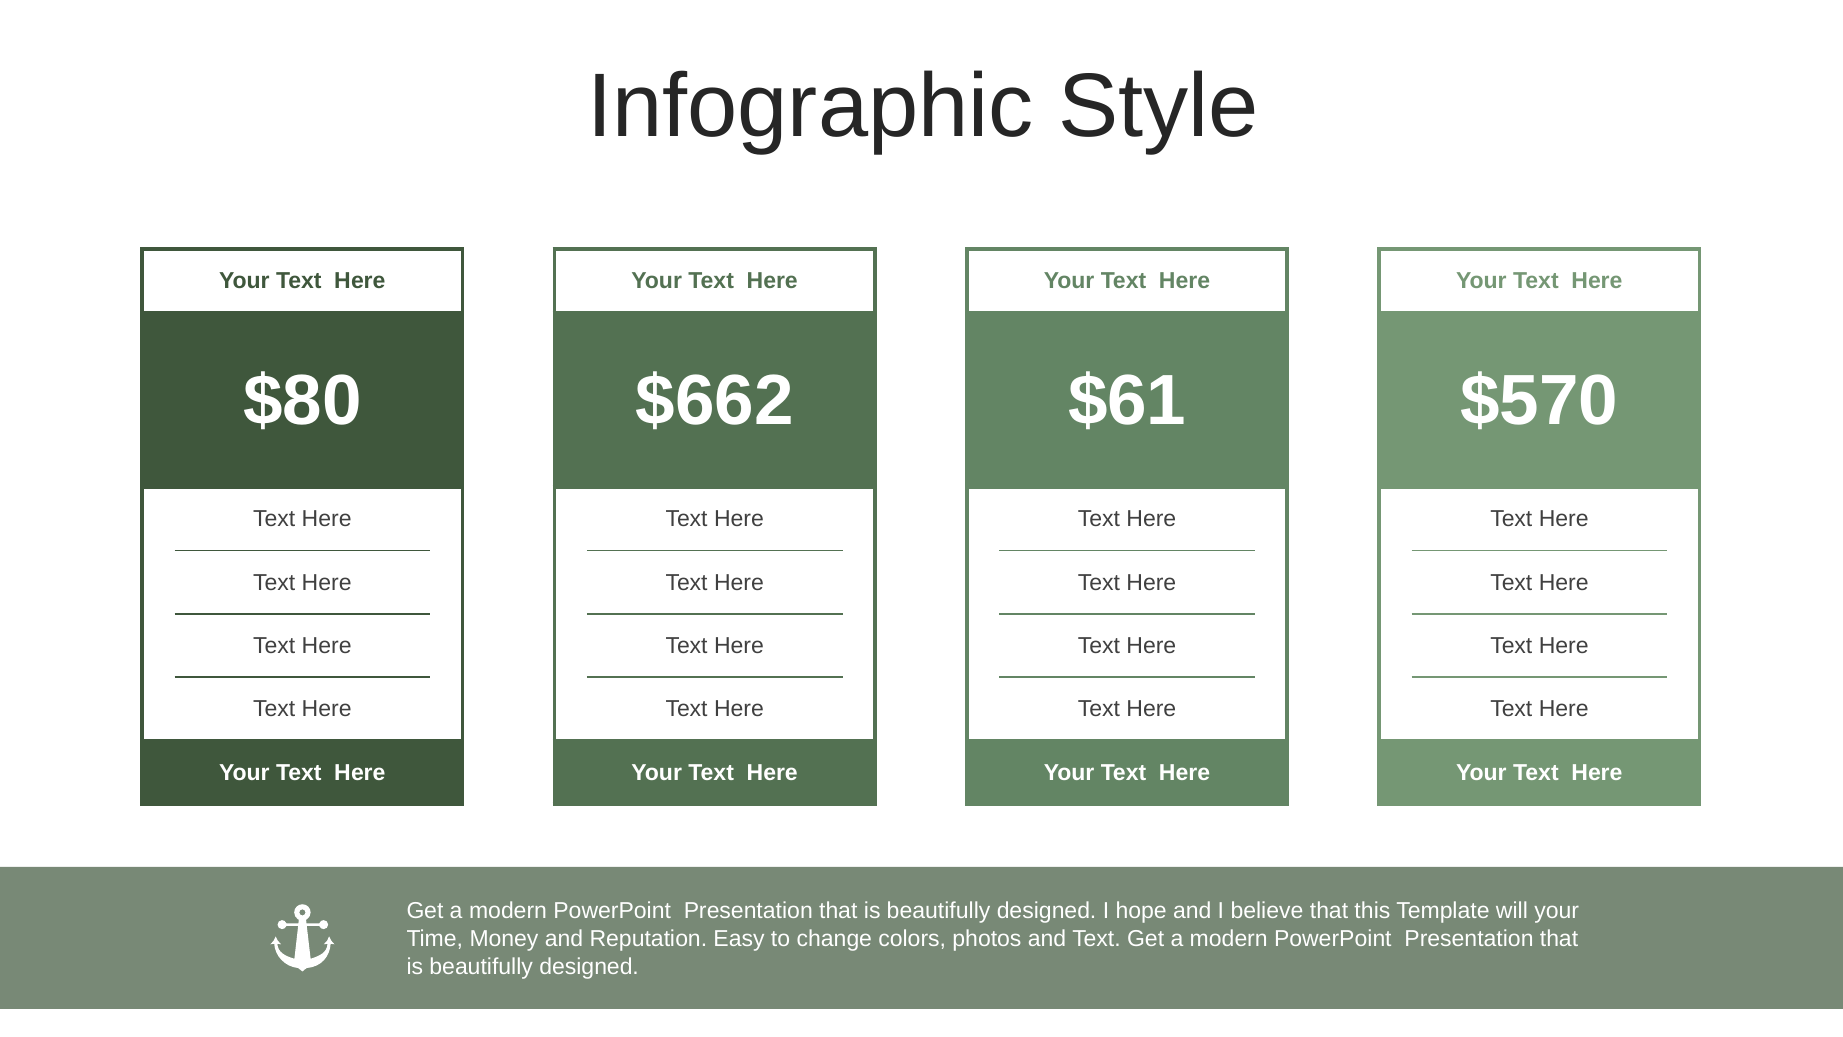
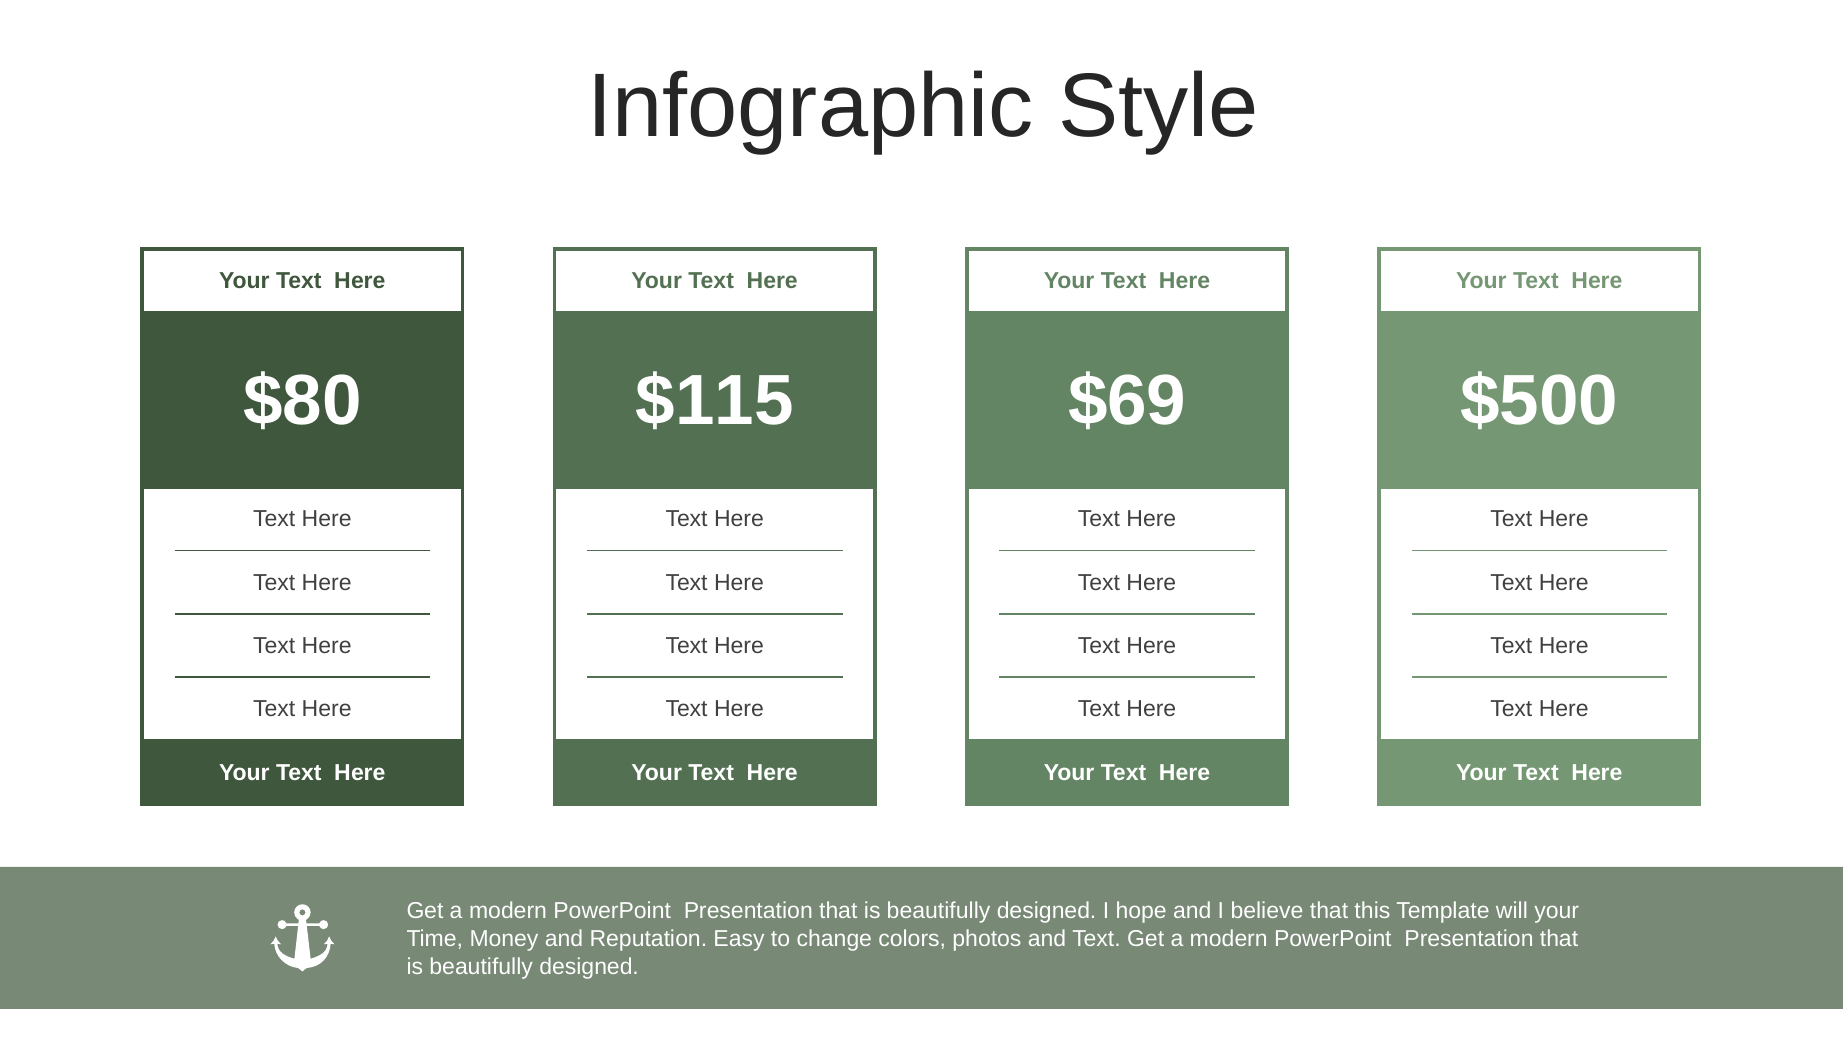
$662: $662 -> $115 (715, 401)
$61: $61 -> $69 (1127, 401)
$570: $570 -> $500 (1539, 401)
